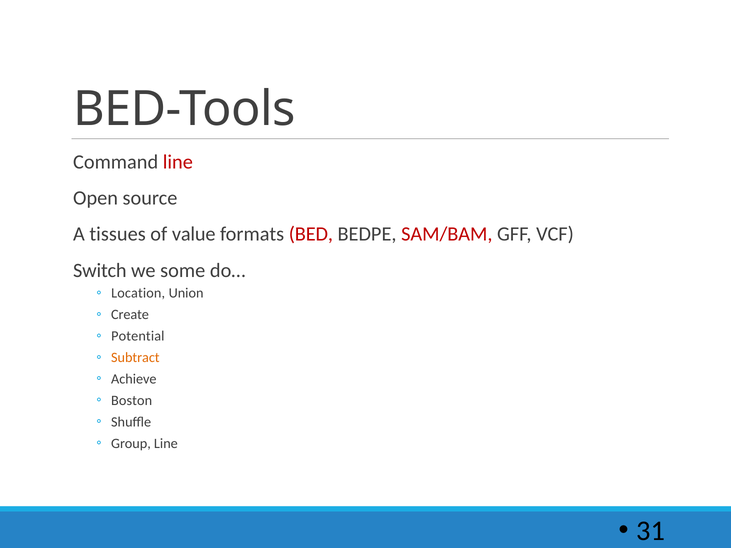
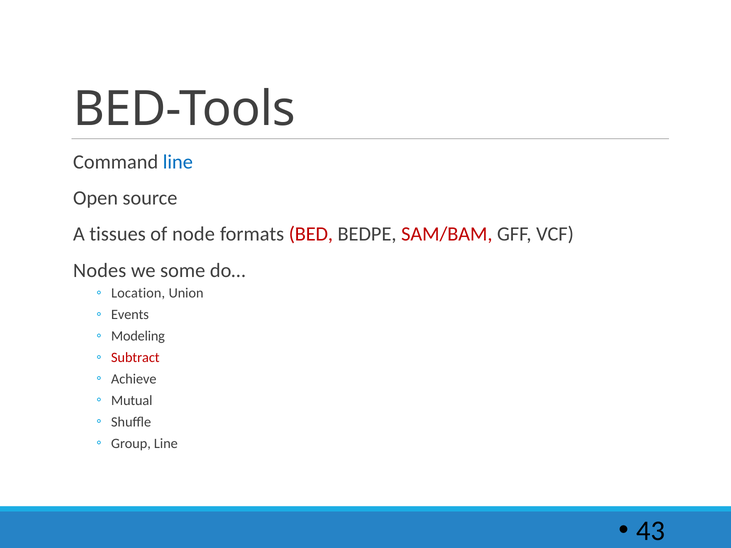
line colour: red -> blue (178, 162)
value: value -> node (194, 234)
Switch: Switch -> Nodes (100, 270)
Create: Create -> Events (130, 315)
Potential: Potential -> Modeling (138, 336)
Subtract colour: orange -> red (135, 358)
Boston: Boston -> Mutual (132, 401)
31: 31 -> 43 (651, 531)
